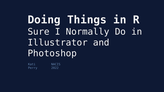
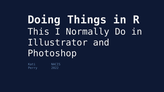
Sure: Sure -> This (39, 32)
